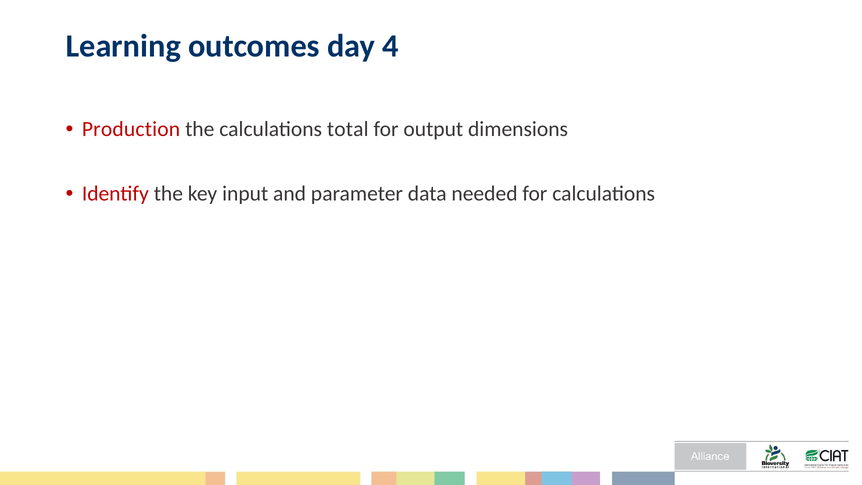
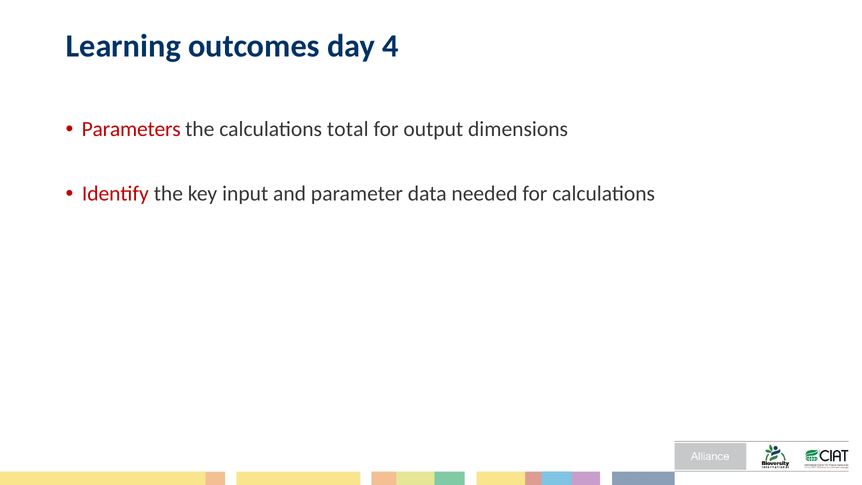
Production: Production -> Parameters (131, 129)
